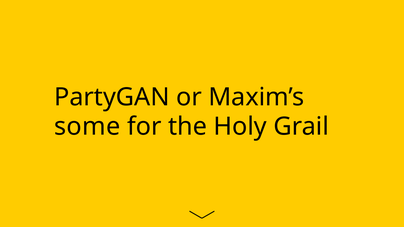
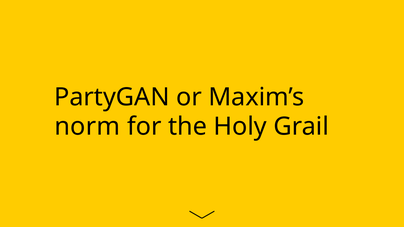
some: some -> norm (87, 127)
